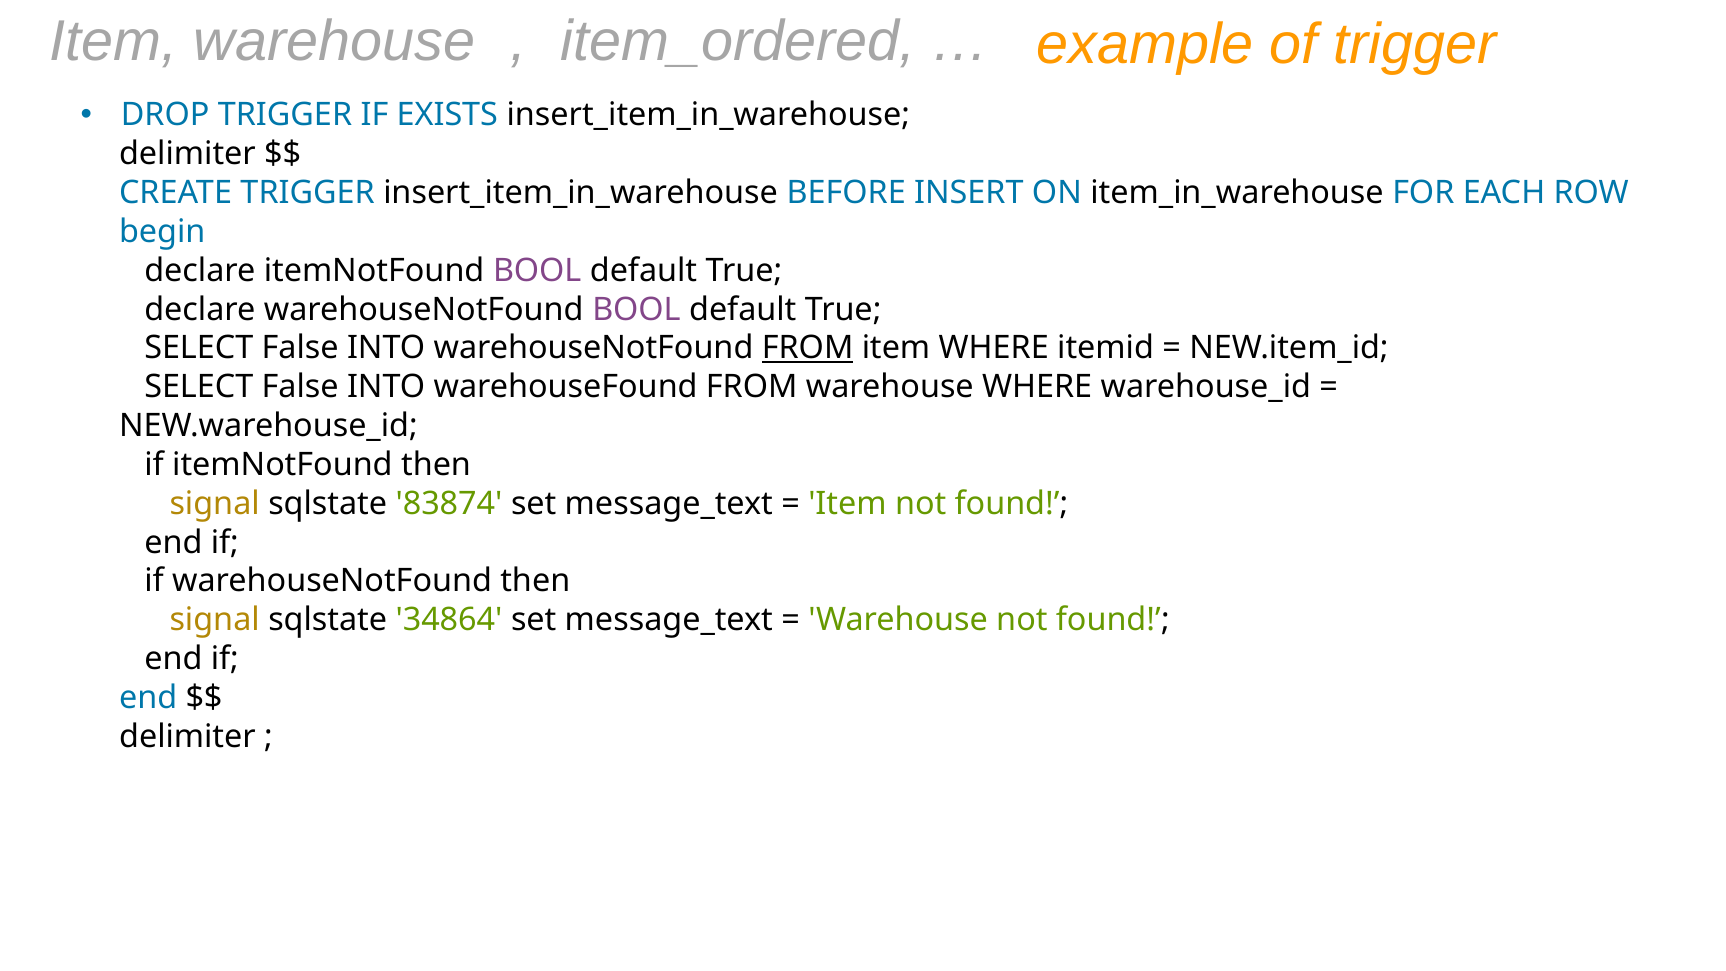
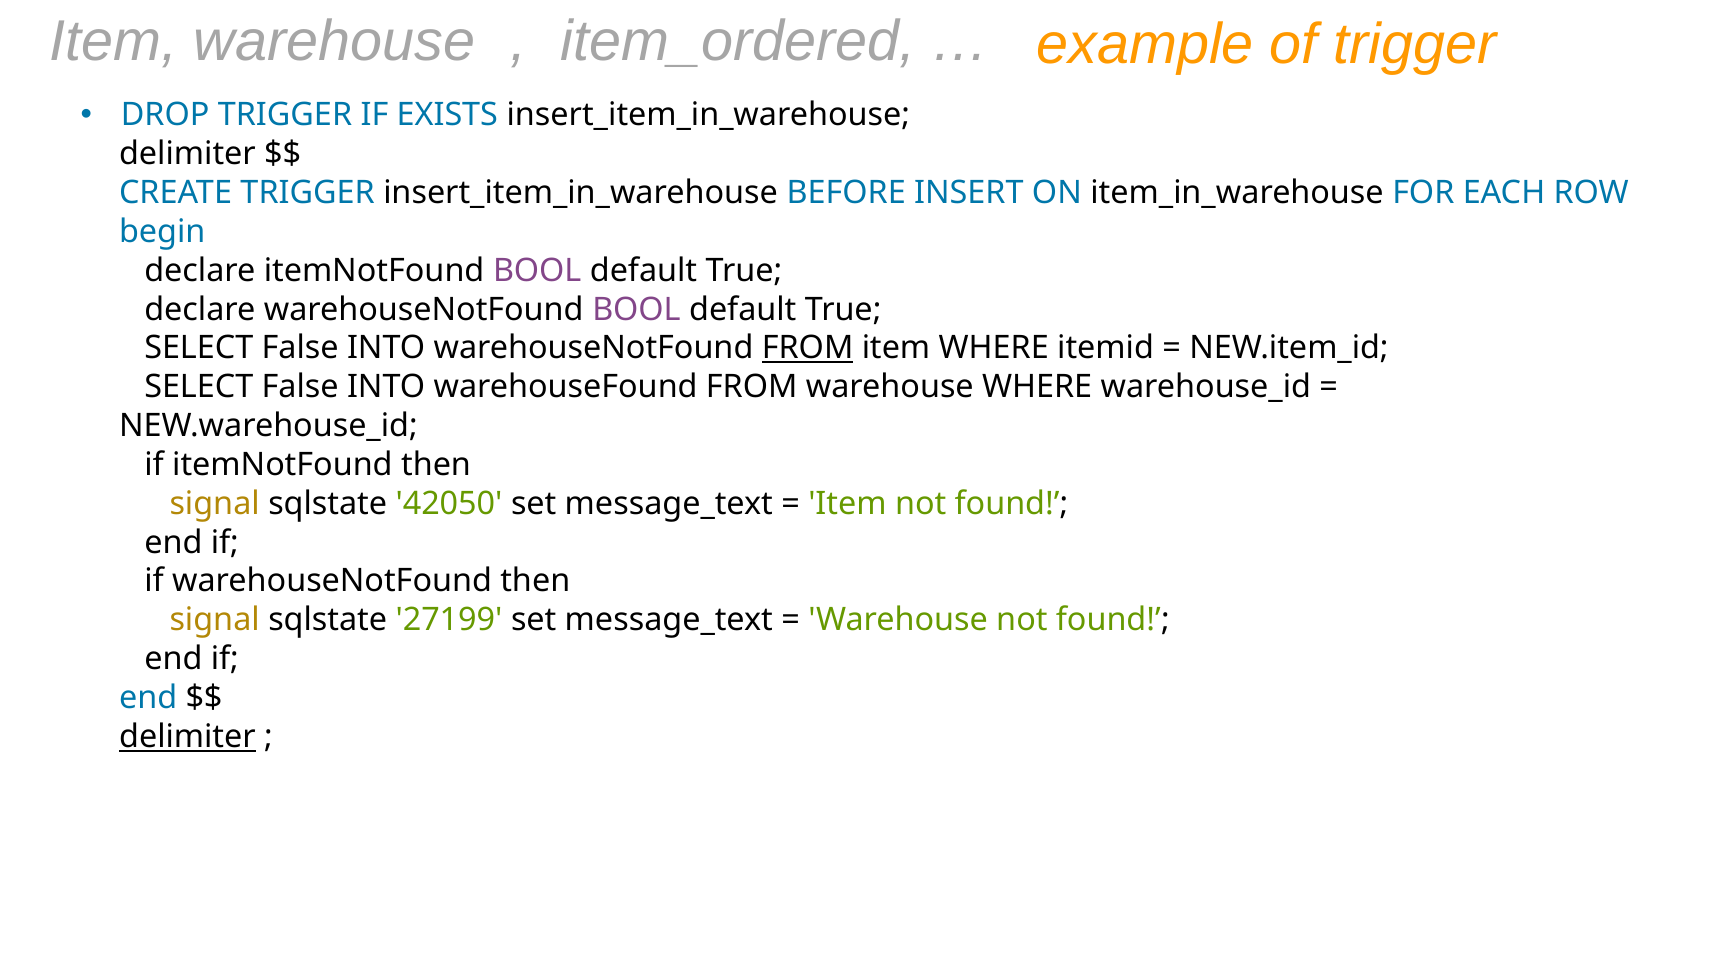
83874: 83874 -> 42050 (449, 504)
34864: 34864 -> 27199 (449, 620)
delimiter underline: none -> present (187, 737)
